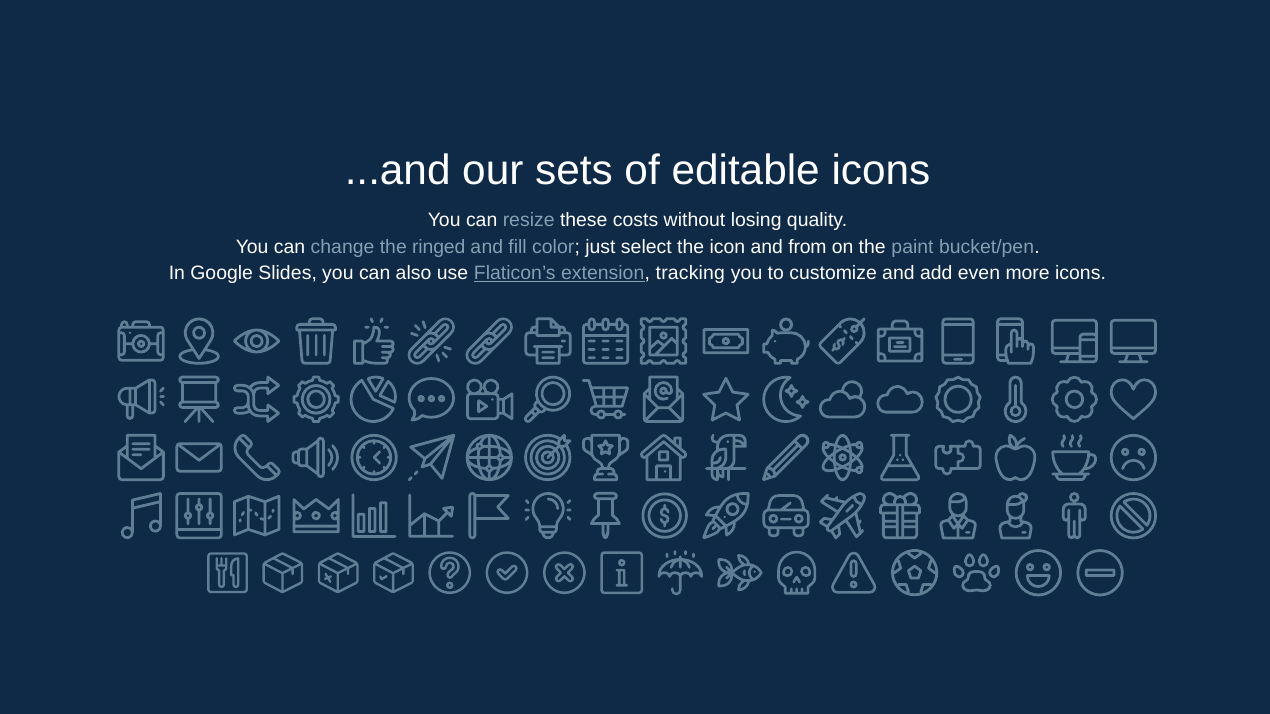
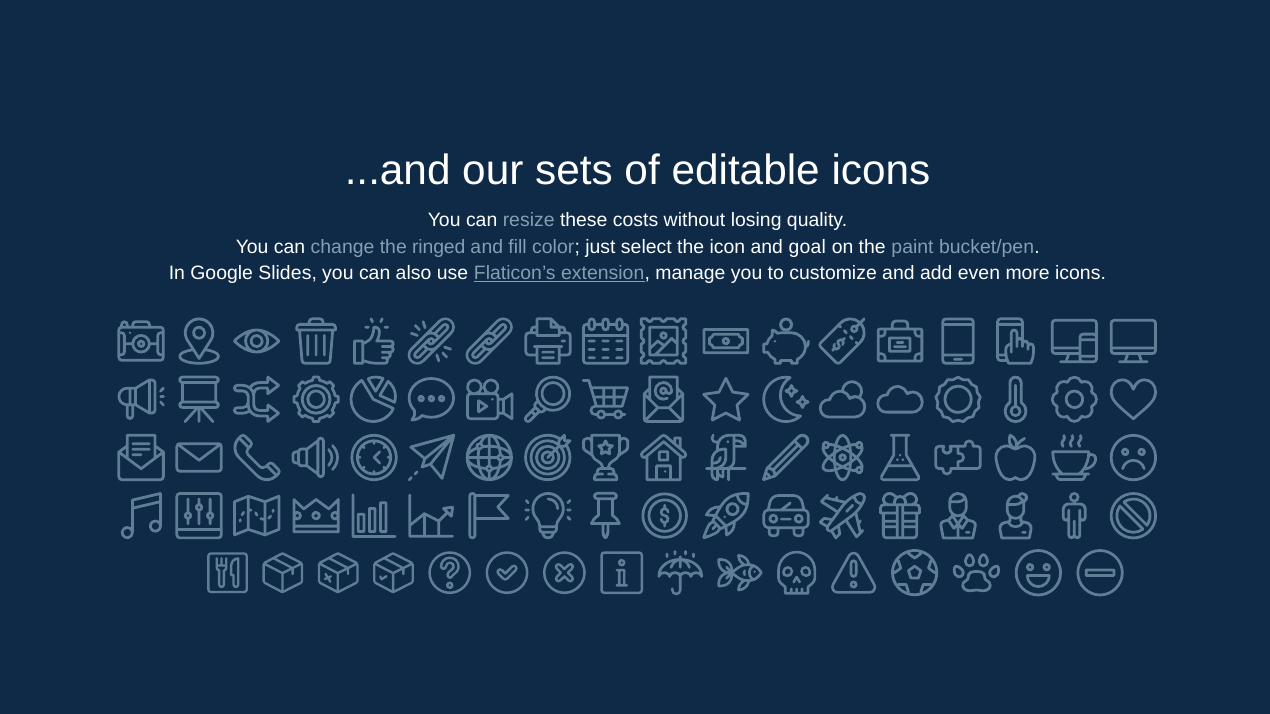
from: from -> goal (807, 247)
tracking: tracking -> manage (690, 274)
